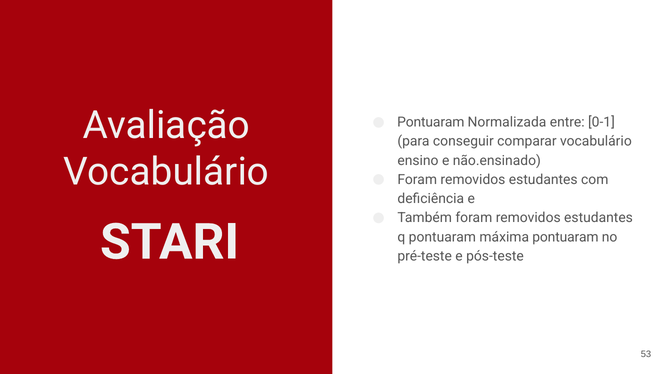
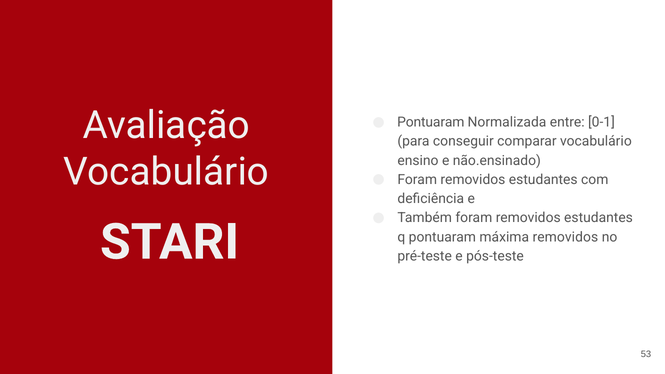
máxima pontuaram: pontuaram -> removidos (565, 237)
